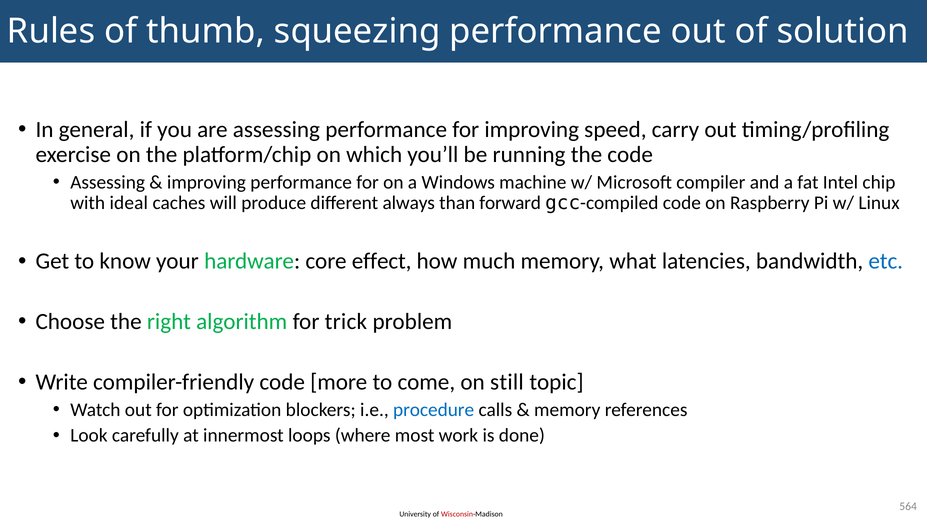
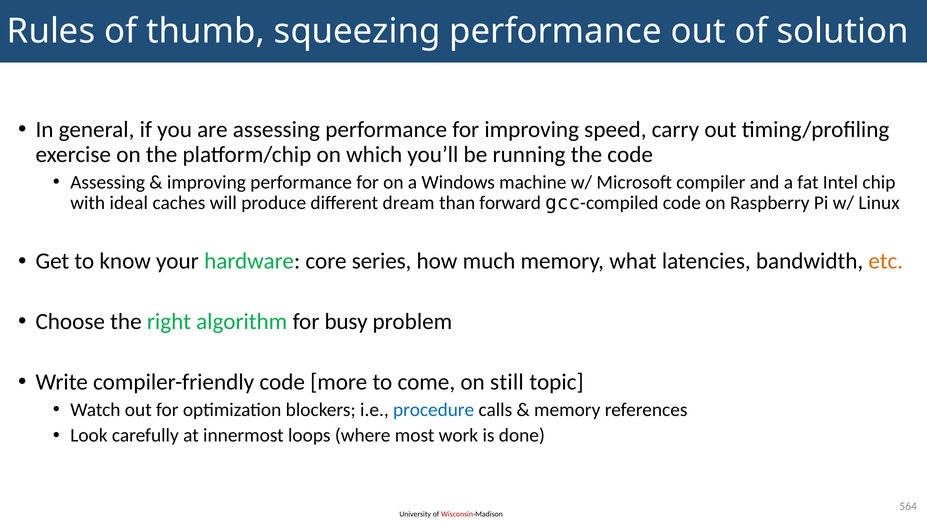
always: always -> dream (409, 203)
effect: effect -> series (382, 262)
etc colour: blue -> orange (886, 262)
trick: trick -> busy (346, 322)
